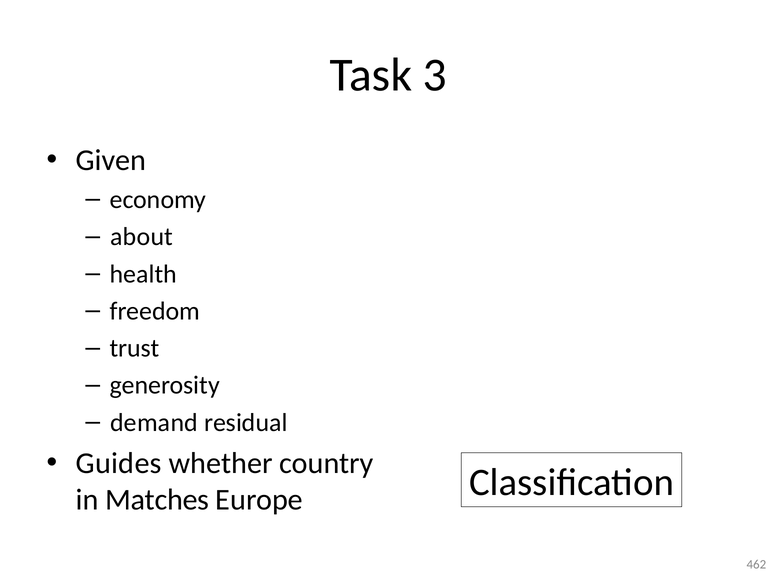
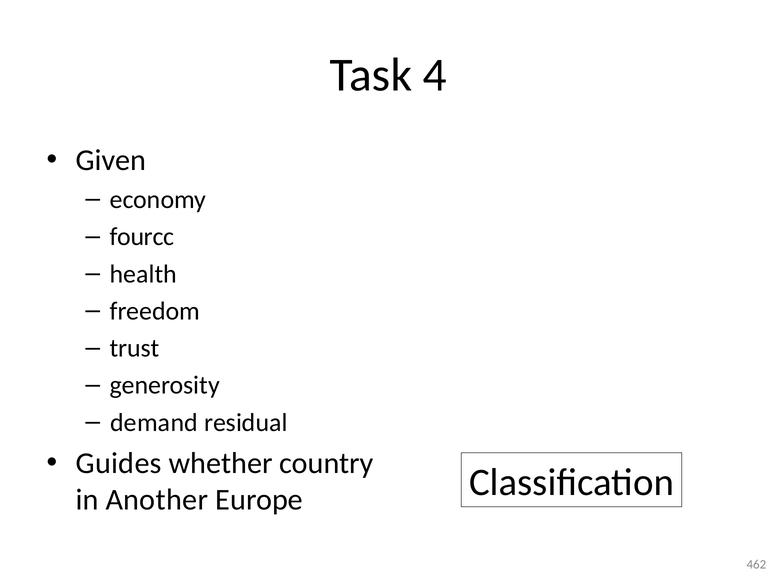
3: 3 -> 4 (435, 75)
about: about -> fourcc (142, 237)
Matches: Matches -> Another (157, 500)
